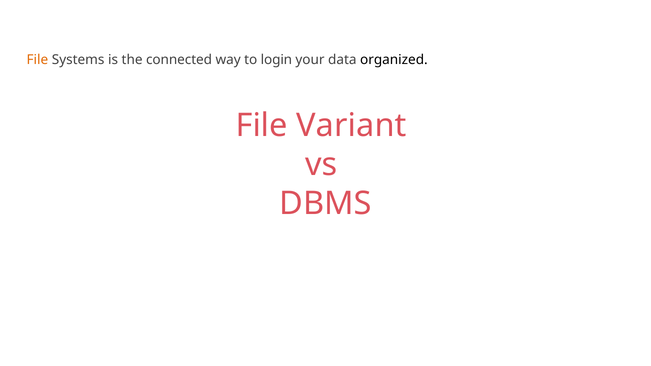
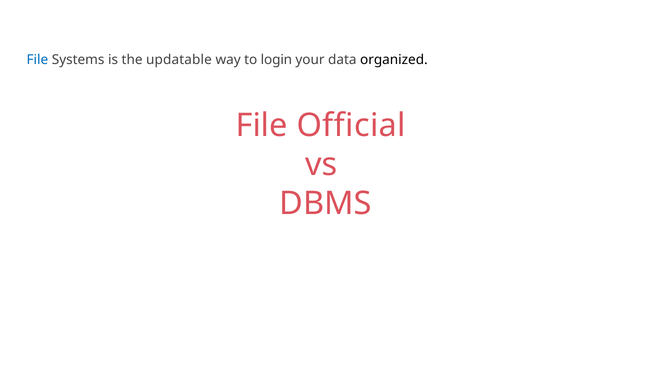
File colour: orange -> blue (37, 60)
connected: connected -> updatable (179, 60)
Variant: Variant -> Official (351, 125)
